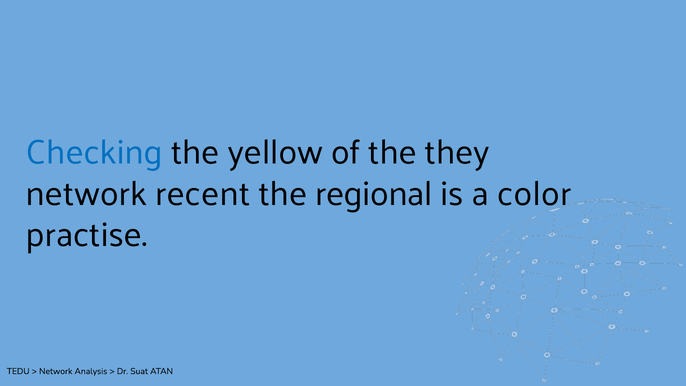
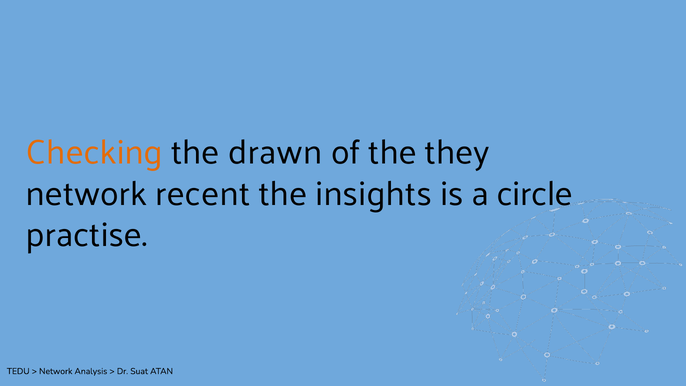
Checking colour: blue -> orange (94, 153)
yellow: yellow -> drawn (275, 153)
regional: regional -> insights (374, 194)
color: color -> circle (535, 194)
